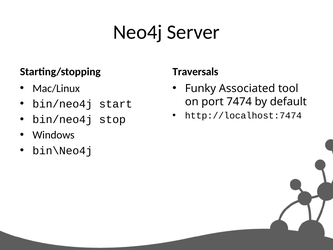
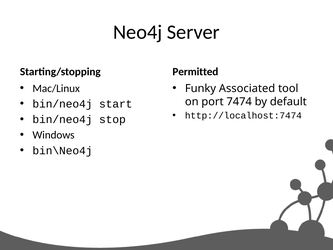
Traversals: Traversals -> Permitted (195, 72)
